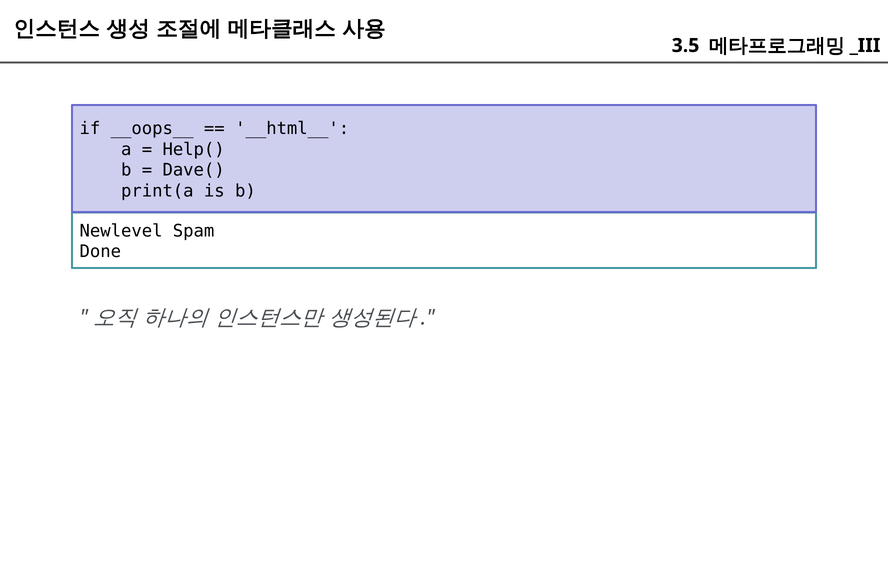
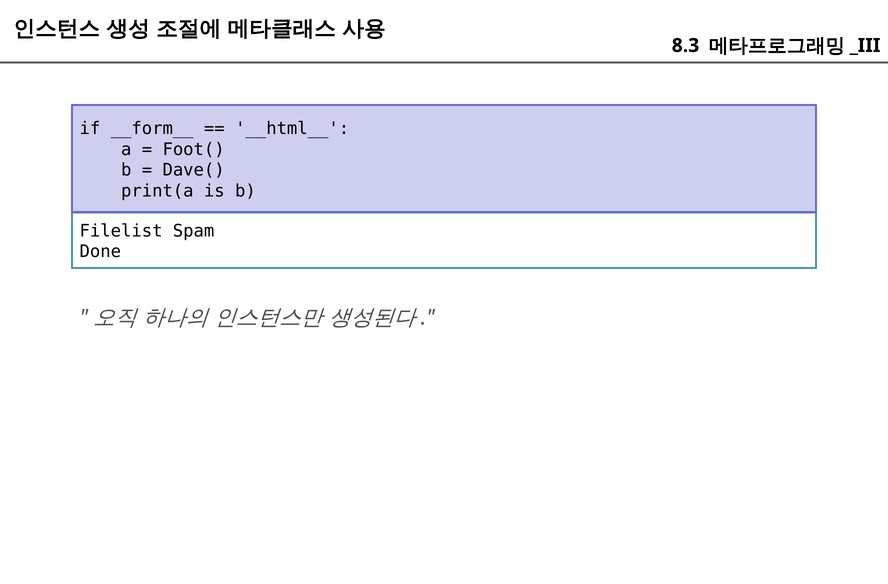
3.5: 3.5 -> 8.3 (686, 46)
__oops__: __oops__ -> __form__ (152, 129)
Help(: Help( -> Foot( (194, 149)
Newlevel: Newlevel -> Filelist (121, 231)
